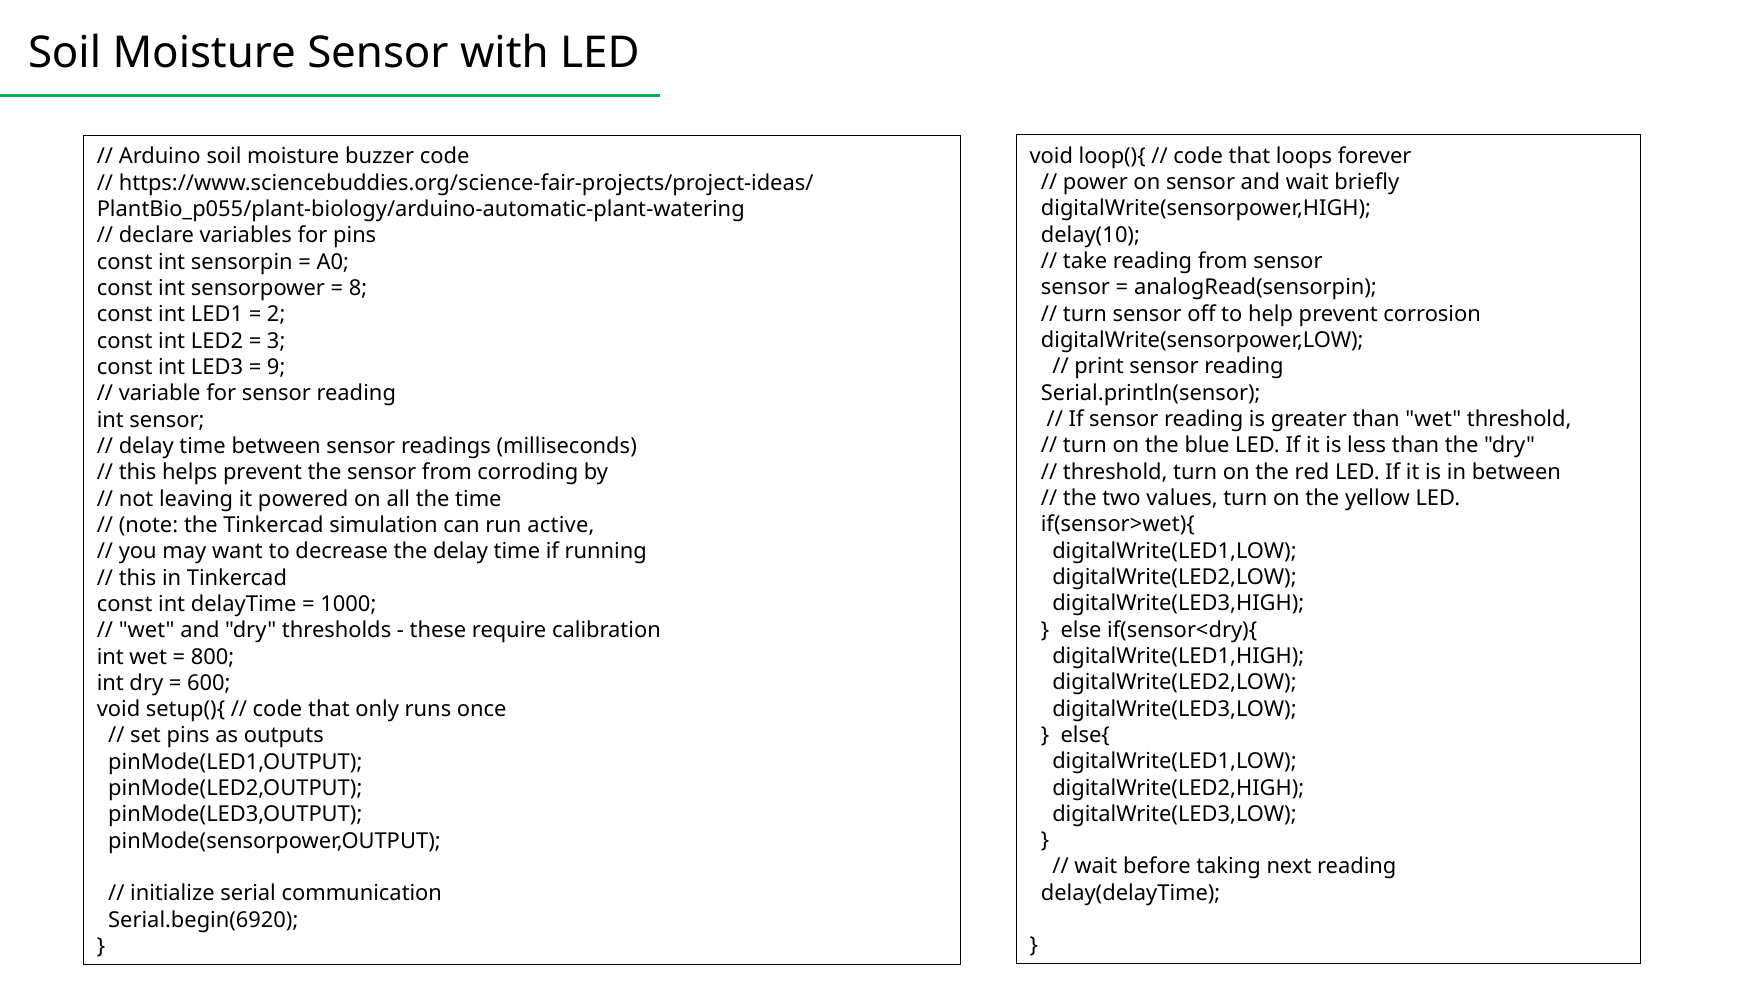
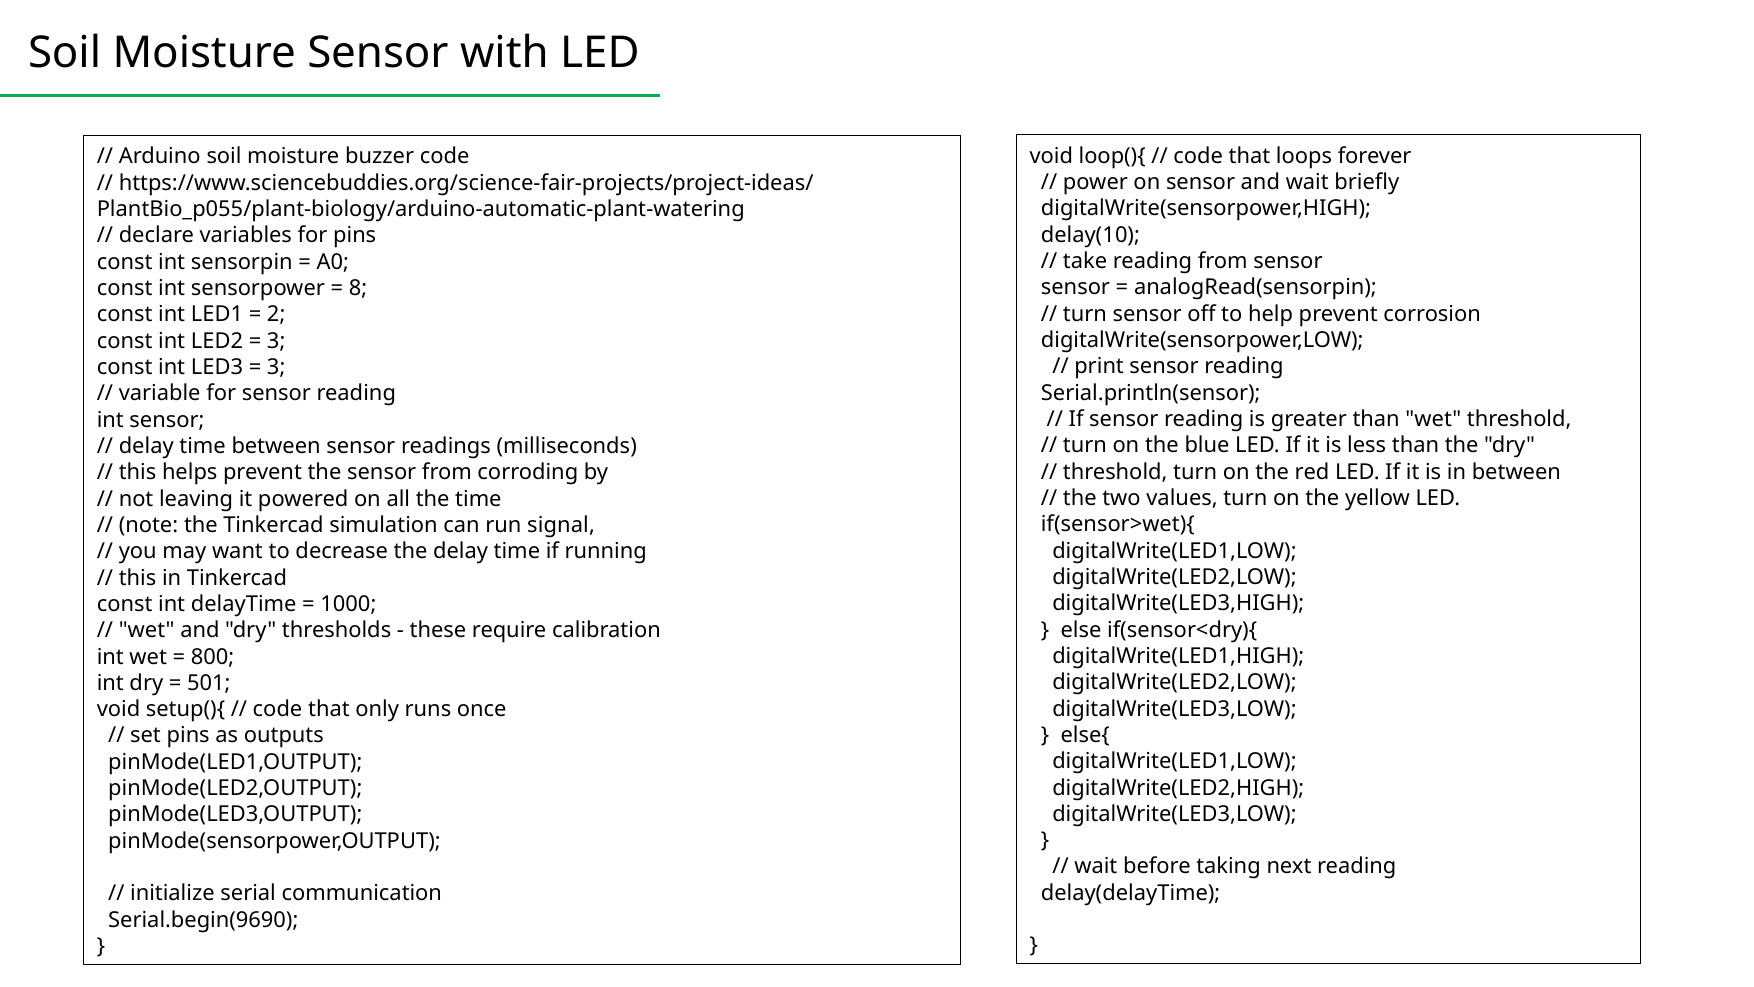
9: 9 -> 3 (276, 367)
active: active -> signal (561, 525)
600: 600 -> 501 (209, 683)
Serial.begin(6920: Serial.begin(6920 -> Serial.begin(9690 (203, 920)
